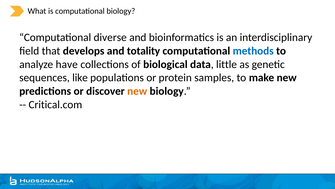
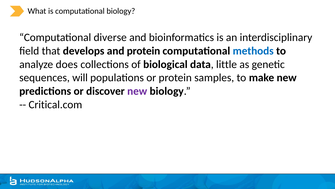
and totality: totality -> protein (143, 51)
have: have -> does (67, 64)
like: like -> will (80, 78)
new colour: orange -> purple (137, 91)
